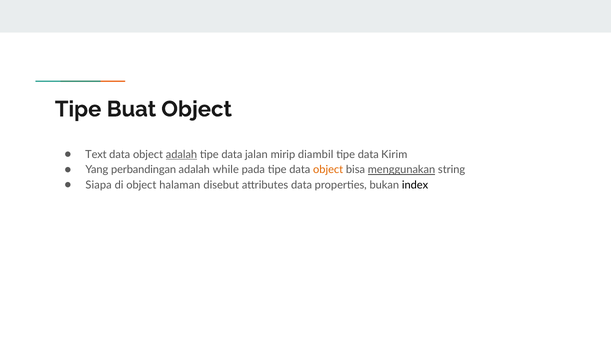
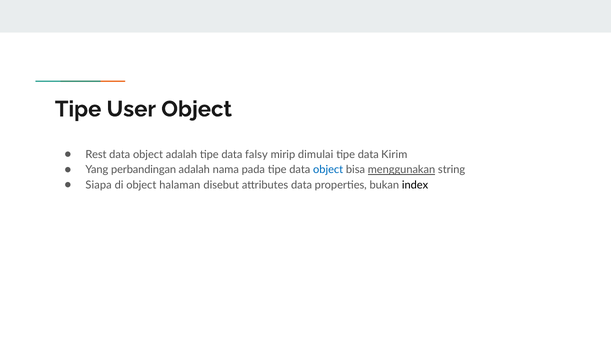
Buat: Buat -> User (131, 109)
Text: Text -> Rest (96, 154)
adalah underline: present -> none (181, 154)
jalan: jalan -> falsy (256, 154)
diambil: diambil -> dimulai (316, 154)
while: while -> nama (226, 170)
object colour: orange -> blue (328, 170)
